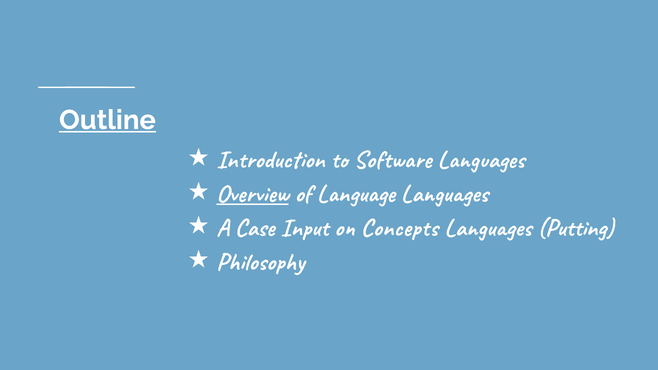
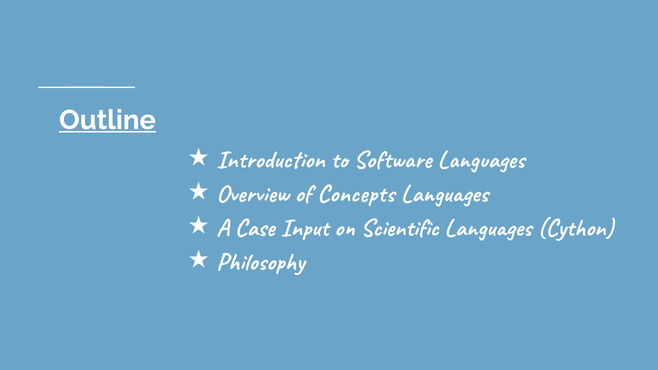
Overview underline: present -> none (253, 194)
Language: Language -> Concepts (356, 194)
Concepts: Concepts -> Scientific (400, 228)
Putting: Putting -> Cython (576, 228)
